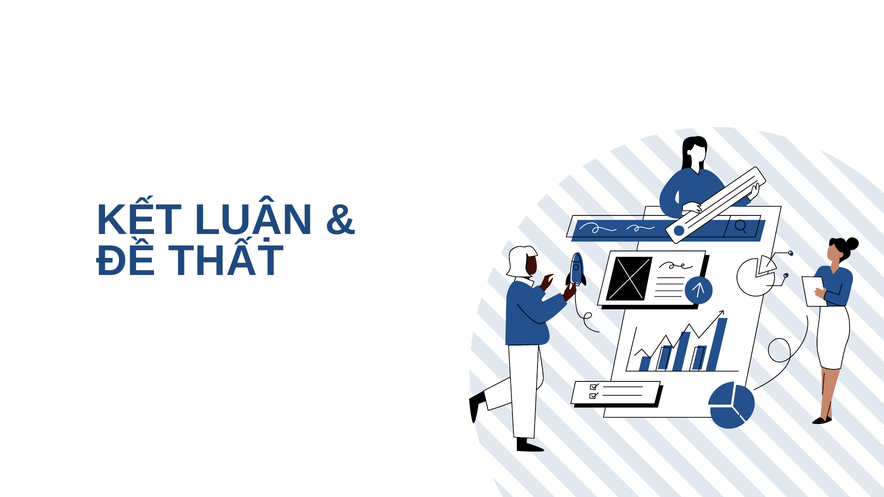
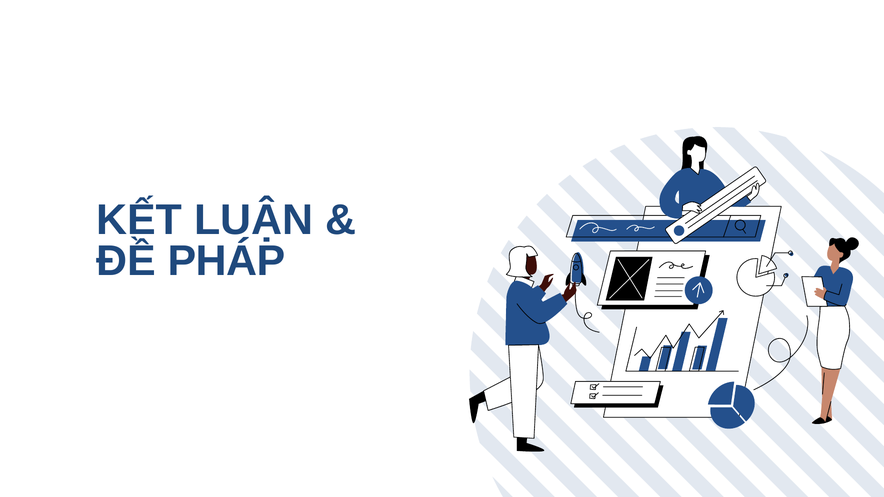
THẤT: THẤT -> PHÁP (227, 261)
